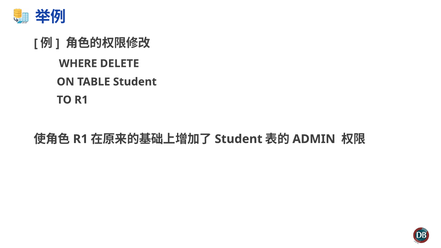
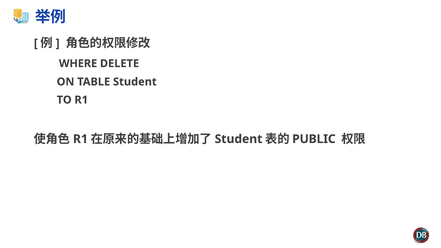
ADMIN: ADMIN -> PUBLIC (314, 139)
